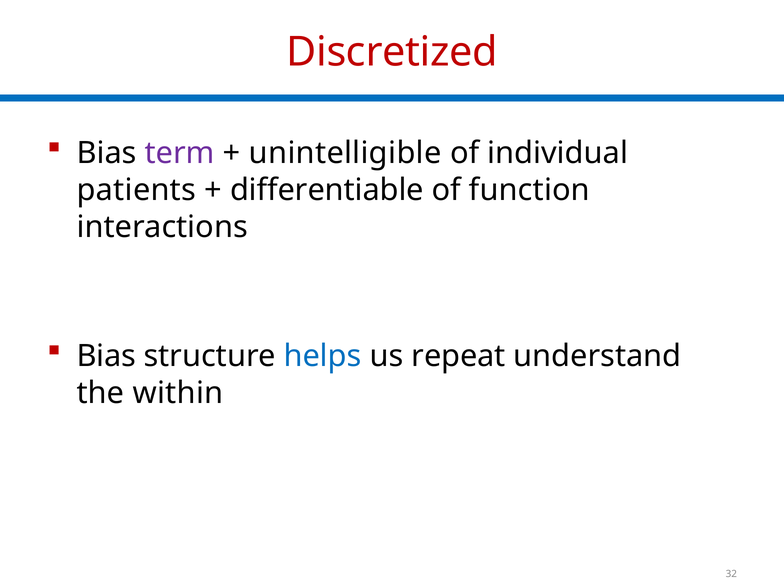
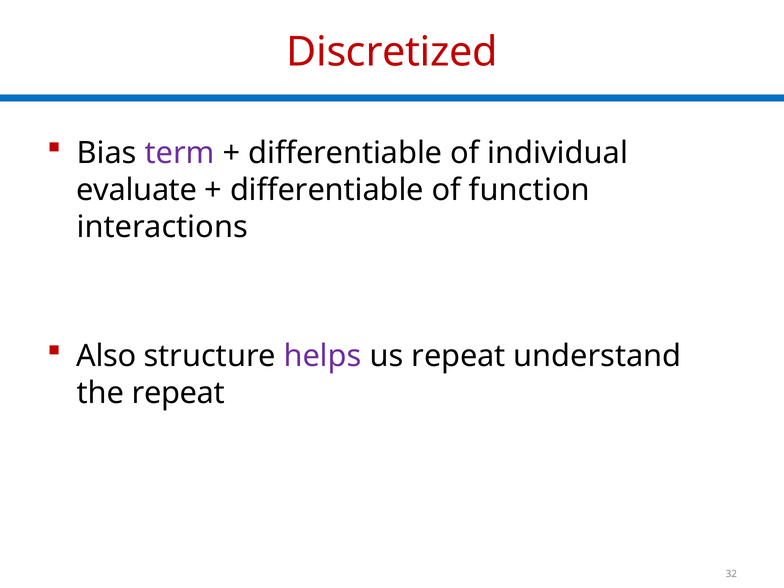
unintelligible: unintelligible -> differentiable (345, 153)
patients: patients -> evaluate (137, 190)
Bias: Bias -> Also (106, 356)
helps colour: blue -> purple (323, 356)
the within: within -> repeat (178, 393)
